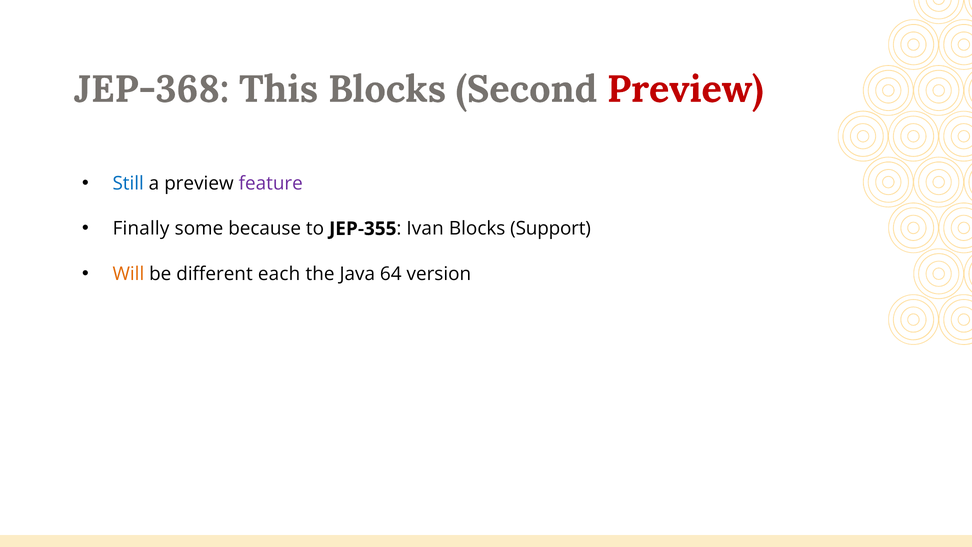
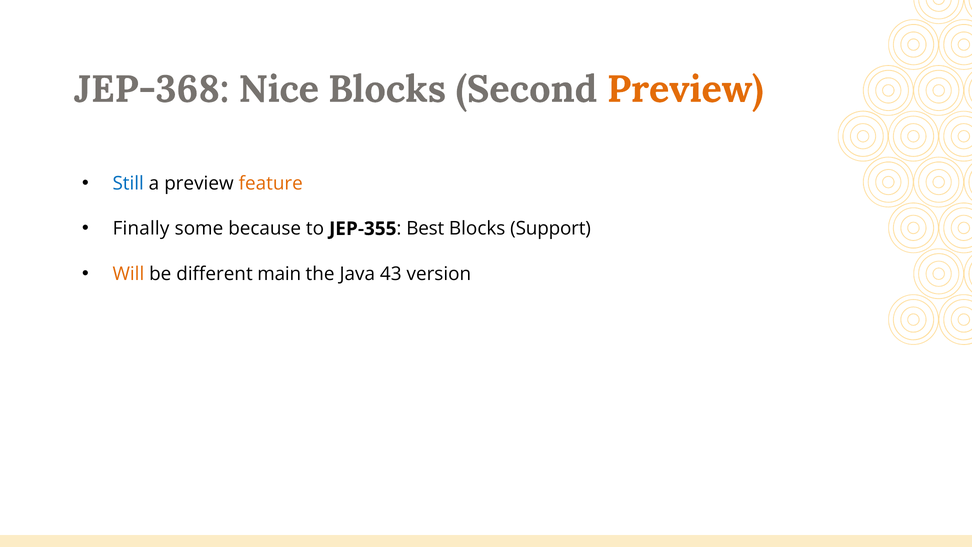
This: This -> Nice (279, 89)
Preview colour: red -> orange (685, 89)
feature colour: purple -> orange (271, 183)
Ivan: Ivan -> Best (425, 229)
each: each -> main (279, 274)
64: 64 -> 43 (391, 274)
